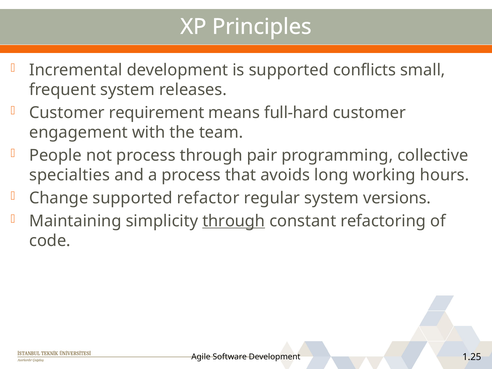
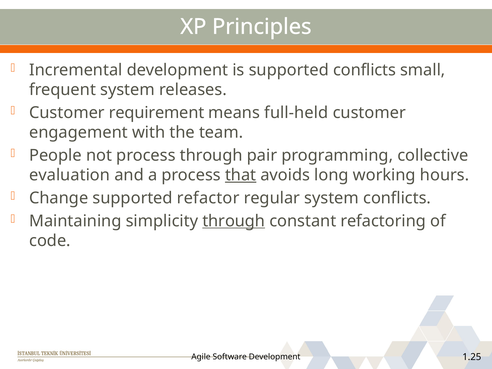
full-hard: full-hard -> full-held (296, 113)
specialties: specialties -> evaluation (70, 175)
that underline: none -> present (241, 175)
system versions: versions -> conflicts (397, 198)
